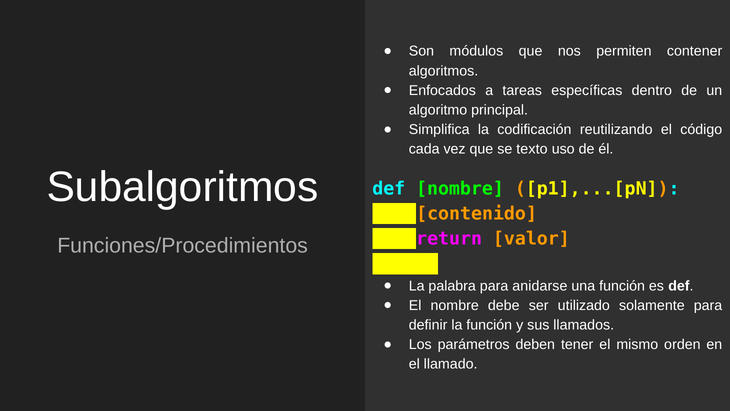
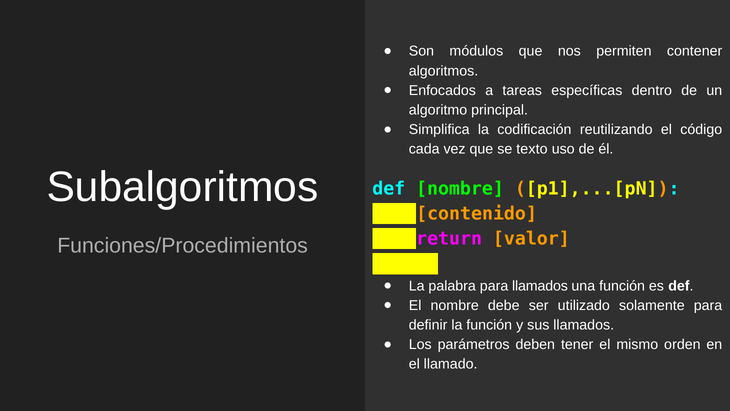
para anidarse: anidarse -> llamados (540, 286)
